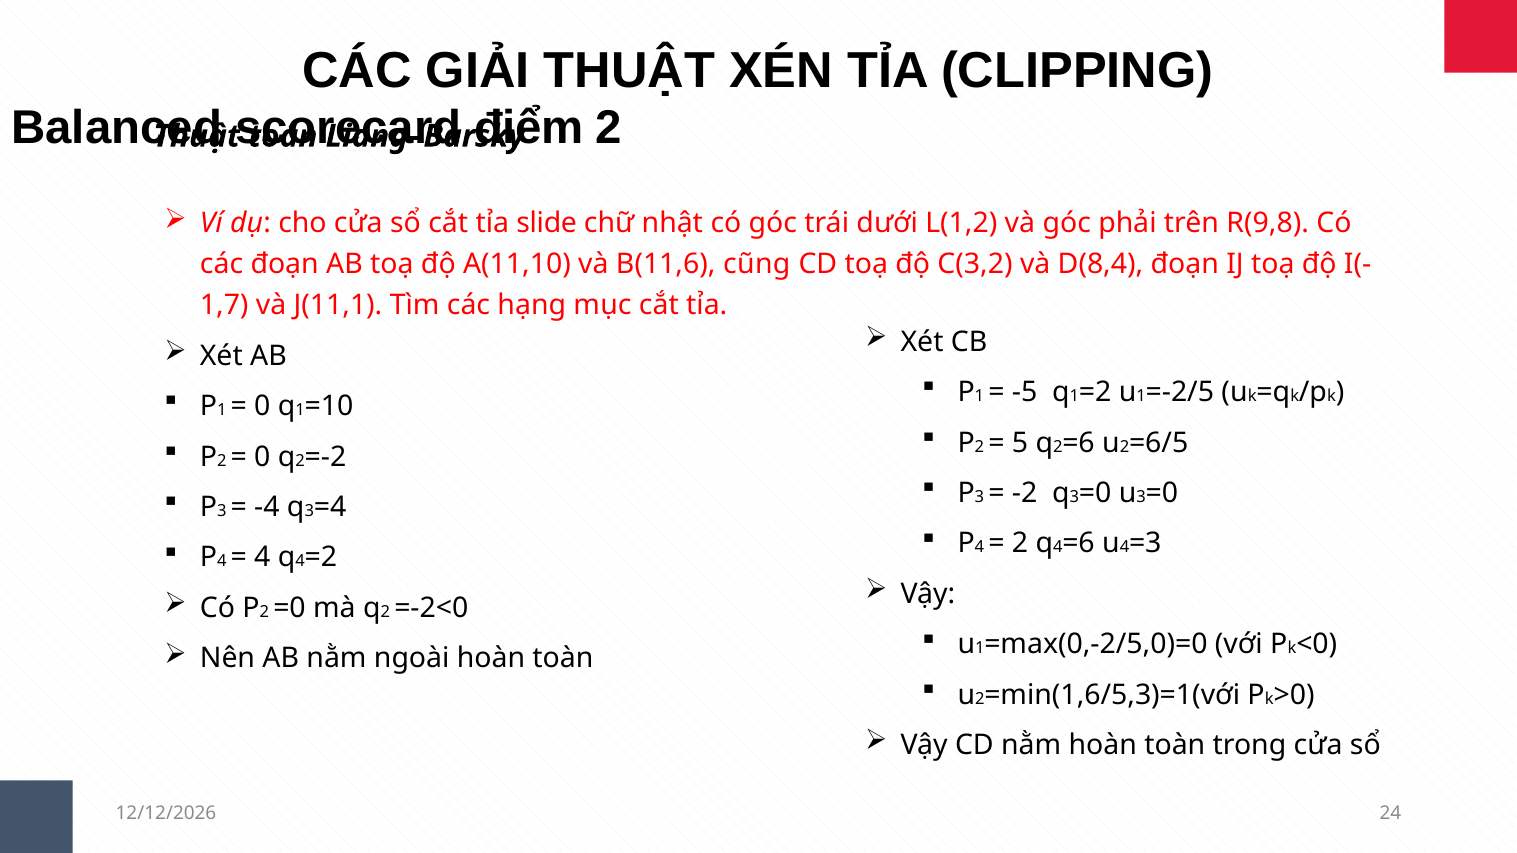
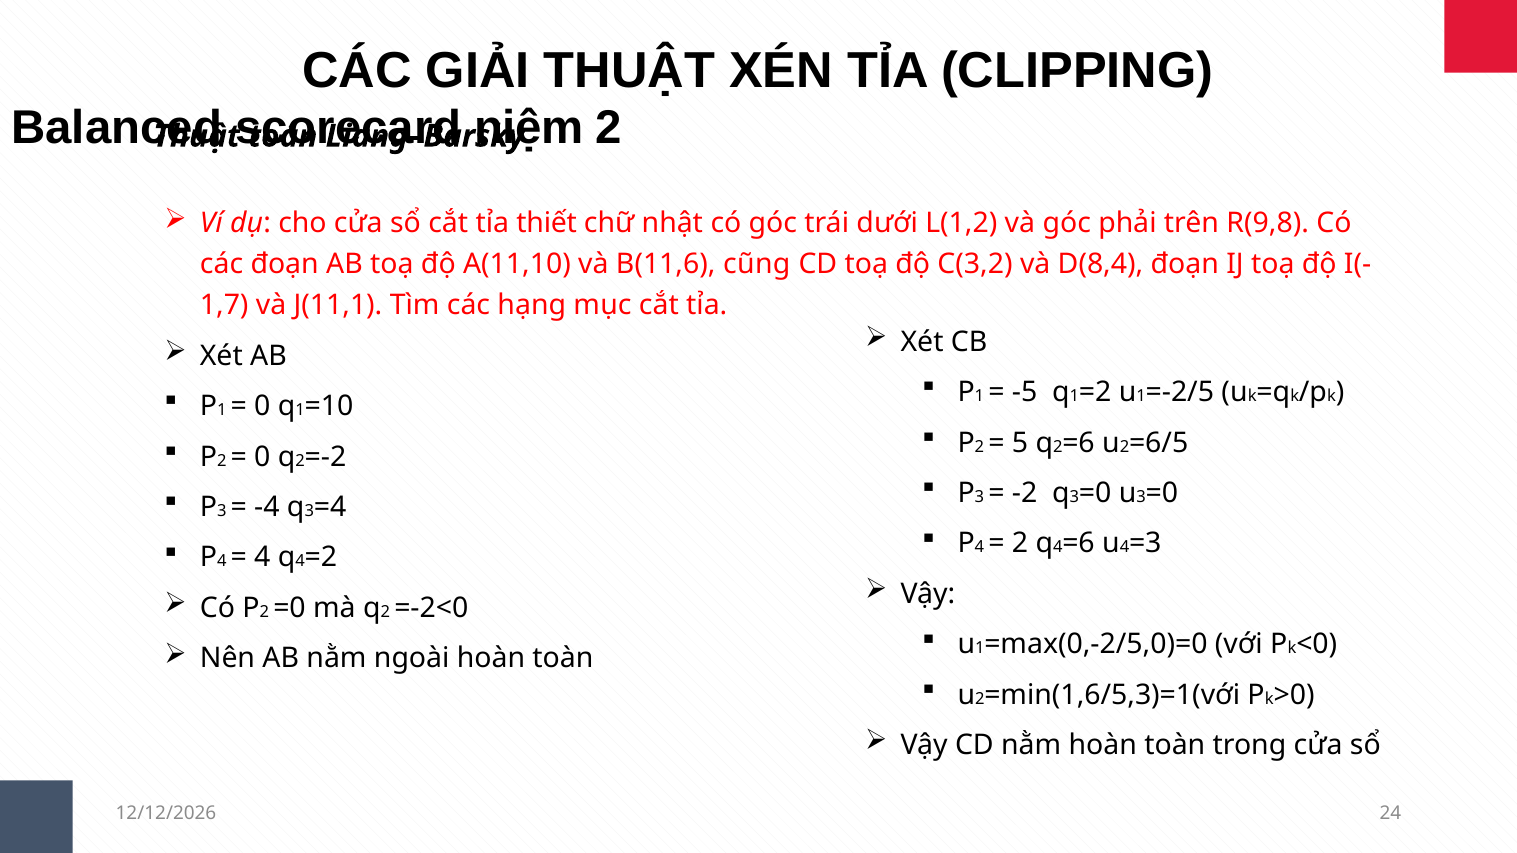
điểm: điểm -> niệm (529, 128)
slide: slide -> thiết (547, 224)
